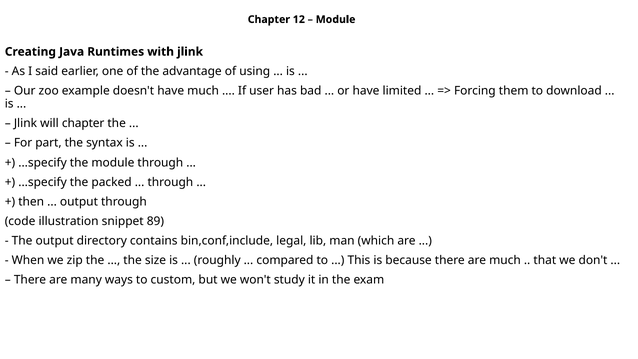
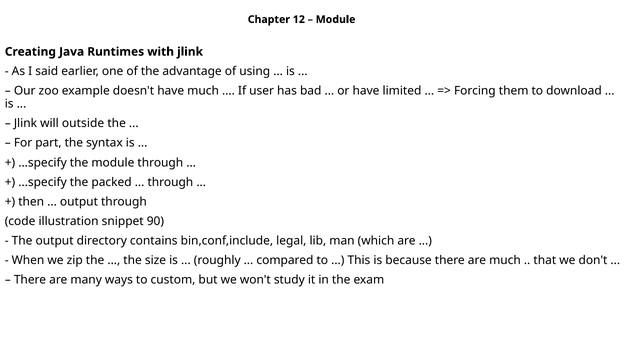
will chapter: chapter -> outside (83, 123)
89: 89 -> 90 (155, 221)
